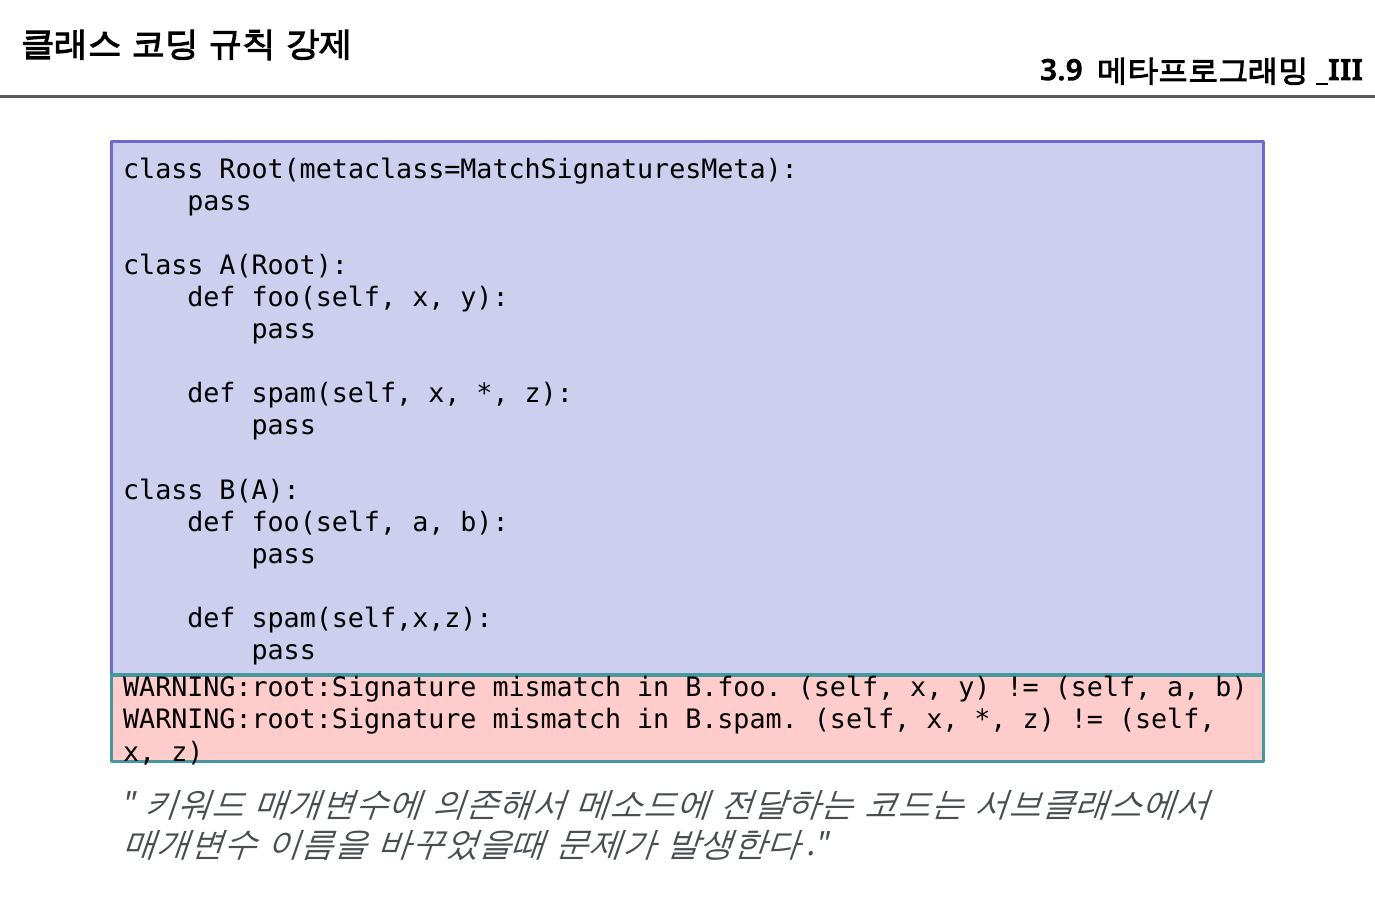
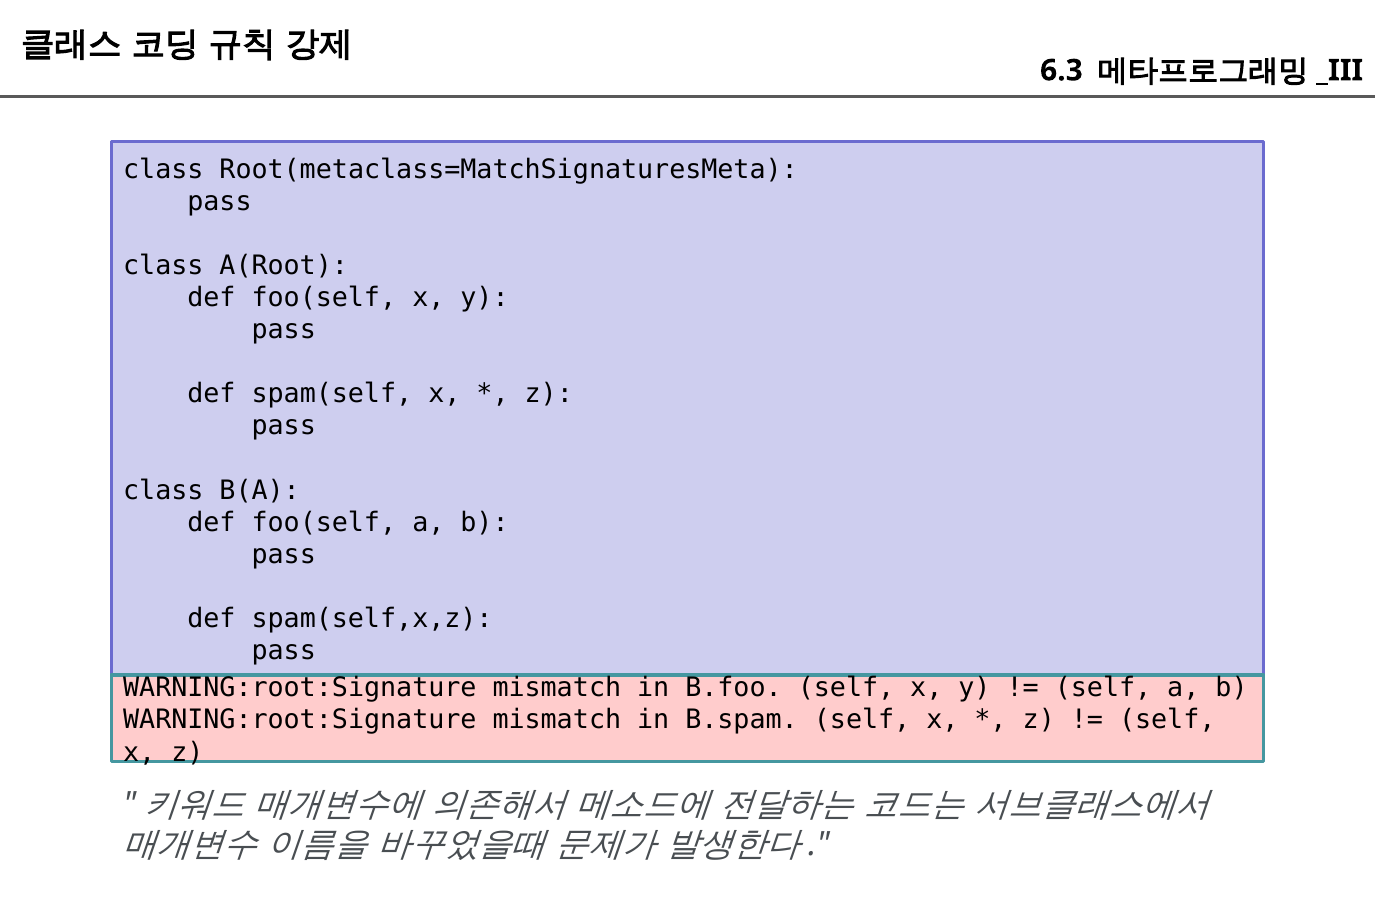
3.9: 3.9 -> 6.3 (1061, 70)
